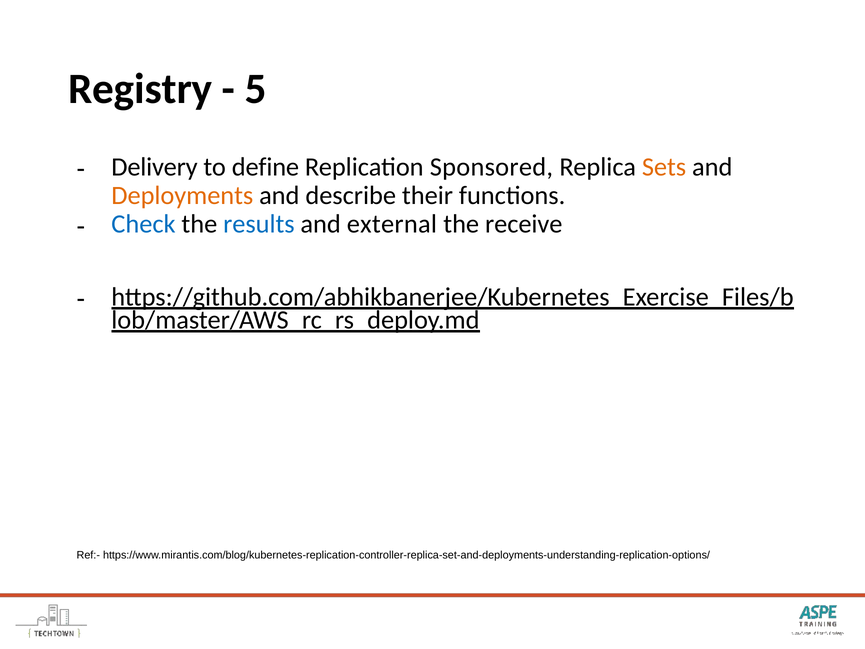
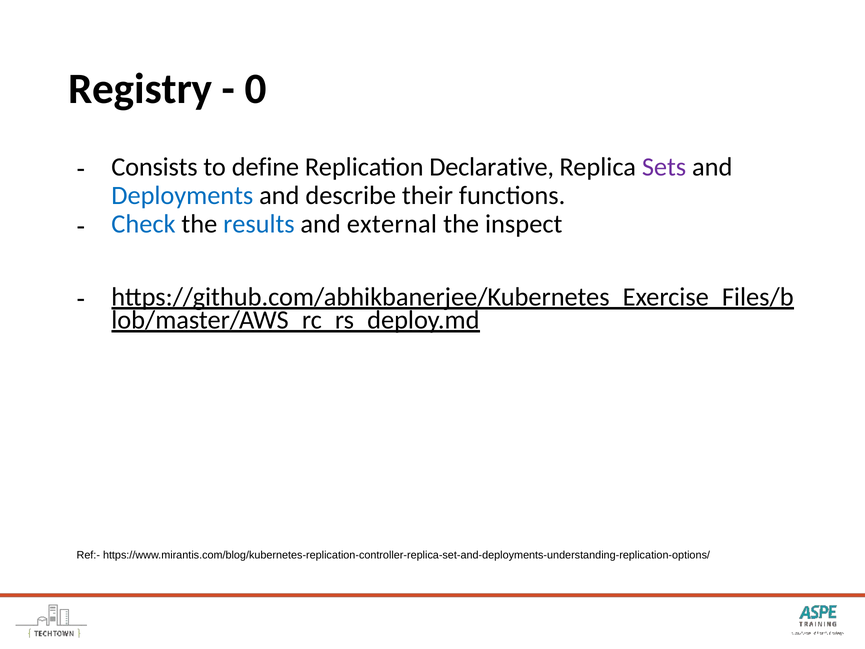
5: 5 -> 0 (256, 89)
Delivery: Delivery -> Consists (154, 167)
Sponsored: Sponsored -> Declarative (492, 167)
Sets colour: orange -> purple (664, 167)
Deployments colour: orange -> blue (182, 195)
receive: receive -> inspect (524, 224)
